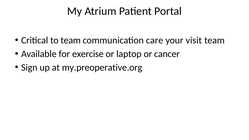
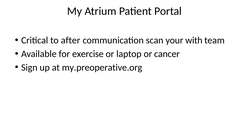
to team: team -> after (71, 40)
care: care -> scan (155, 40)
visit: visit -> with (194, 40)
